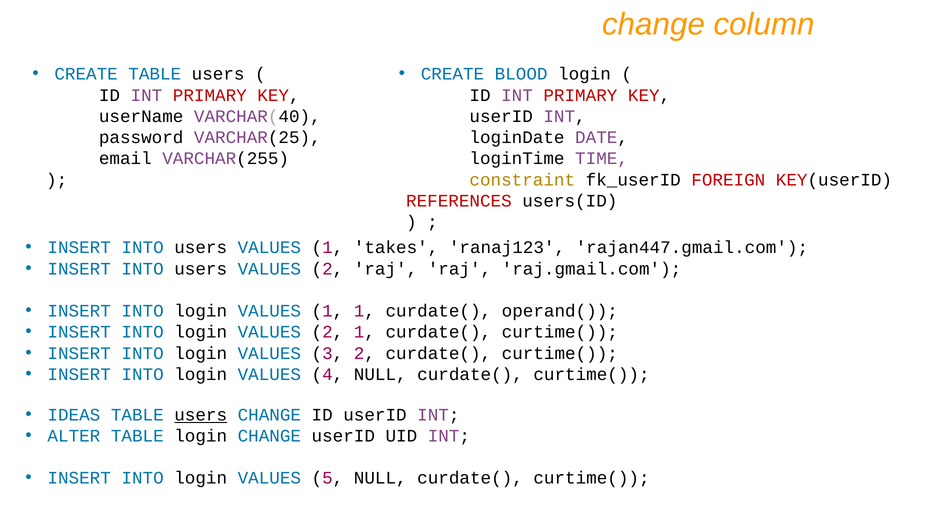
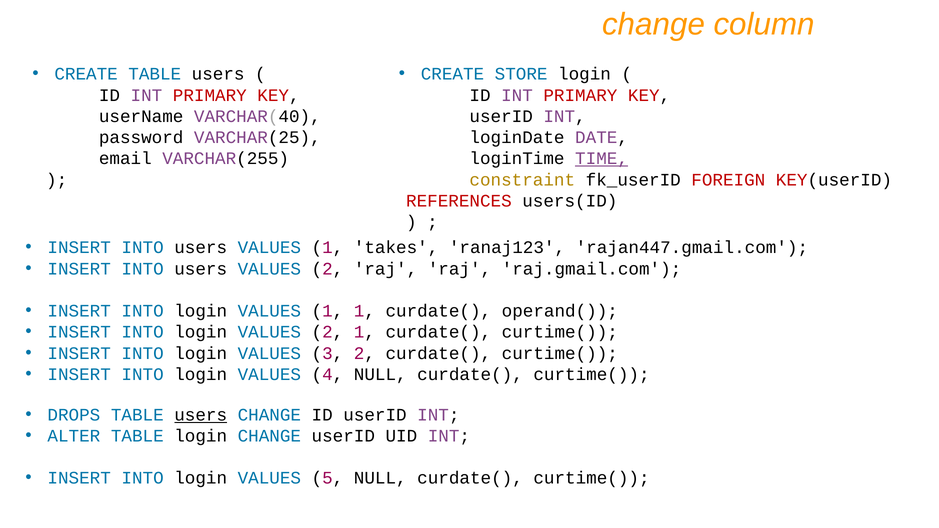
BLOOD: BLOOD -> STORE (521, 74)
TIME underline: none -> present (602, 159)
IDEAS: IDEAS -> DROPS (74, 415)
